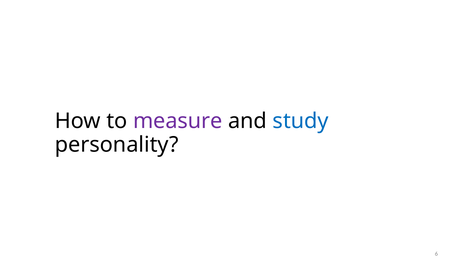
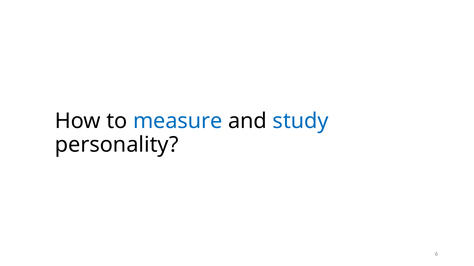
measure colour: purple -> blue (178, 121)
